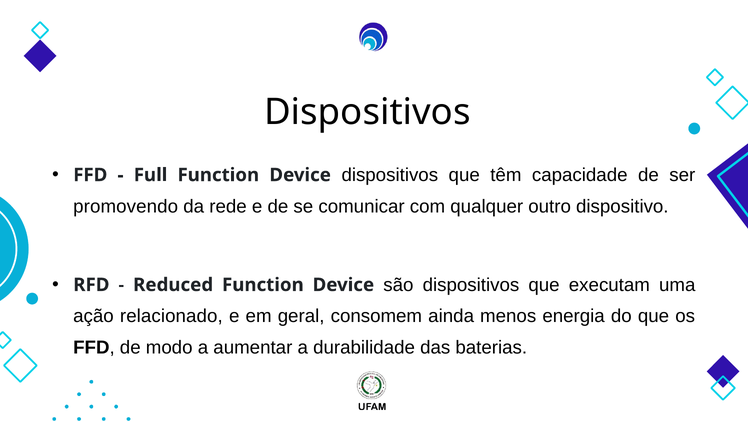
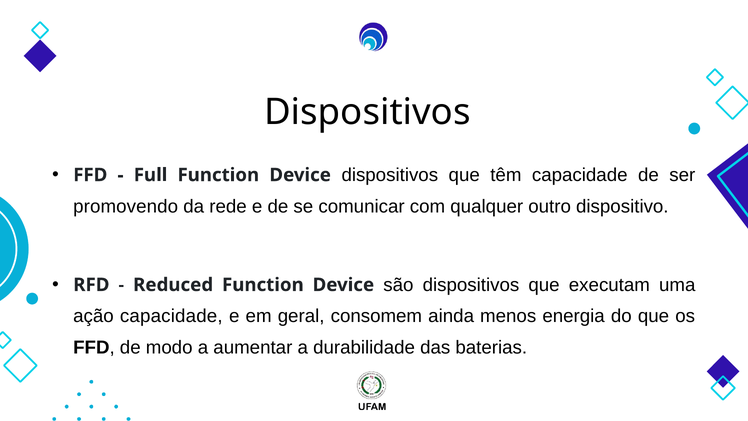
ação relacionado: relacionado -> capacidade (171, 316)
